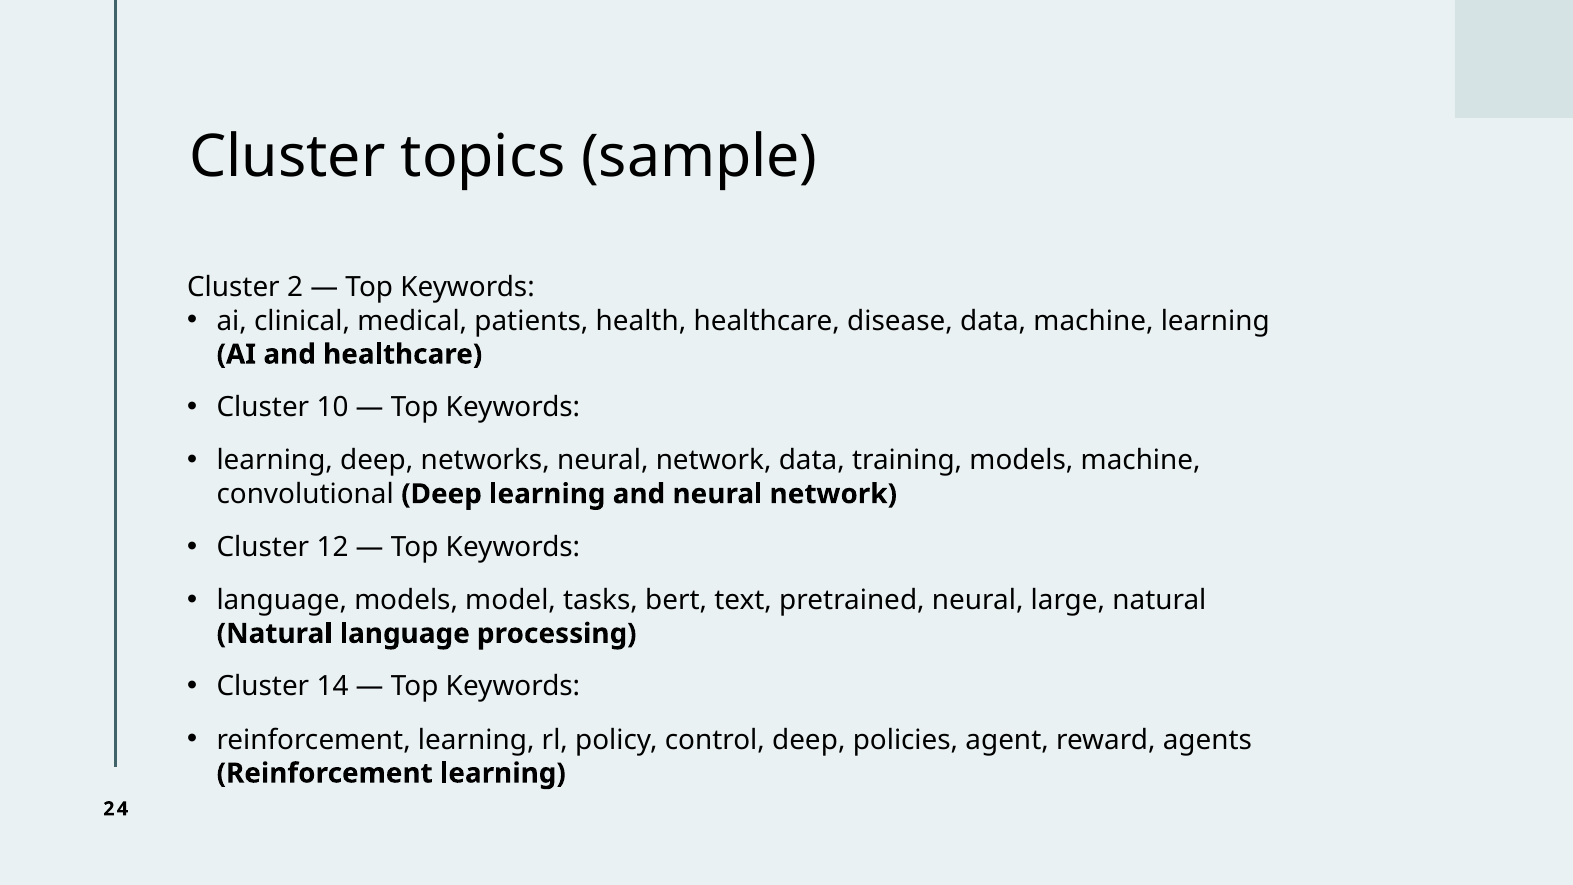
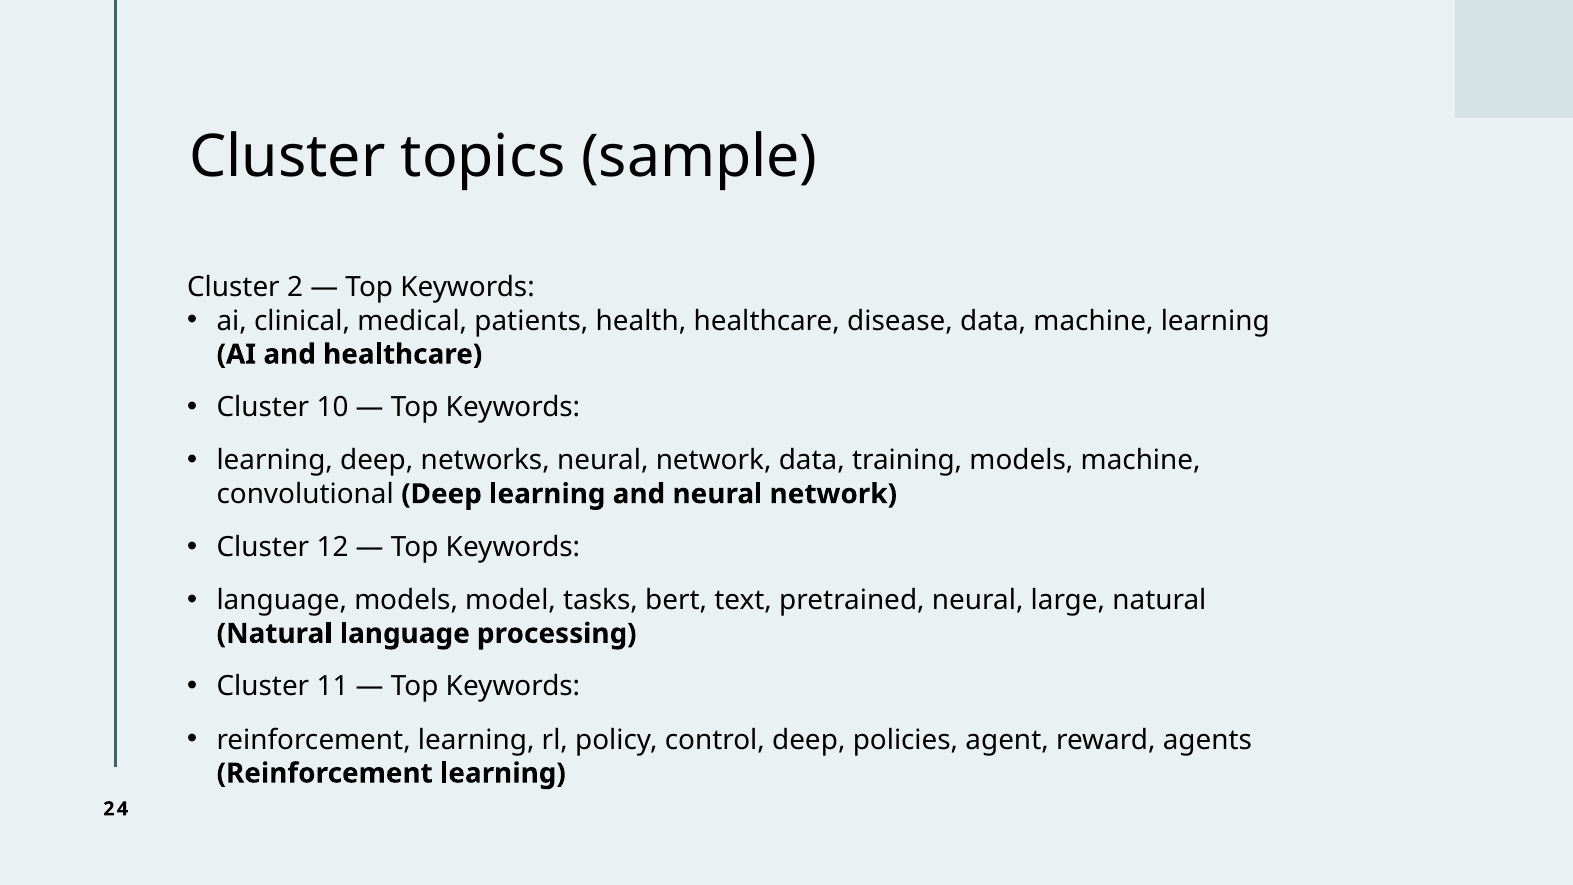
14: 14 -> 11 (333, 687)
